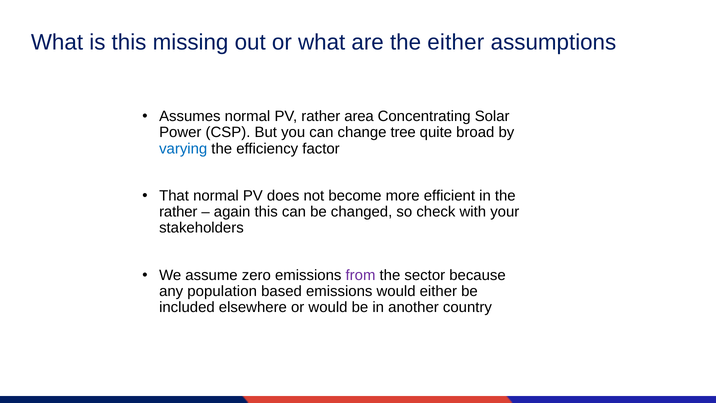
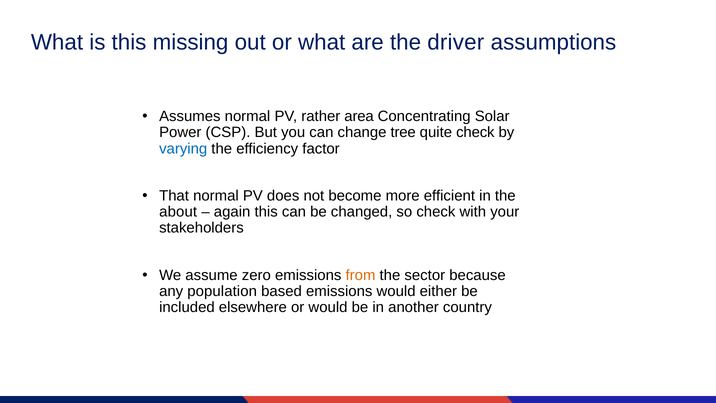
the either: either -> driver (456, 42)
quite broad: broad -> check (475, 132)
rather: rather -> about (178, 212)
from colour: purple -> orange (361, 275)
